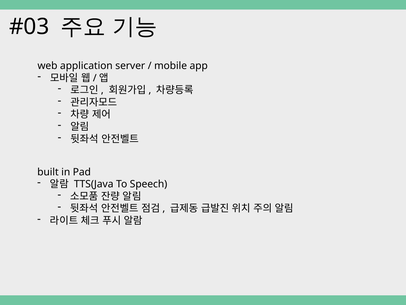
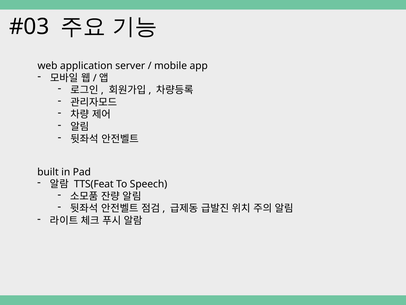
TTS(Java: TTS(Java -> TTS(Feat (94, 184)
